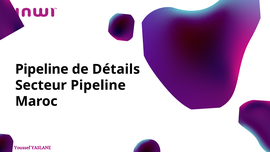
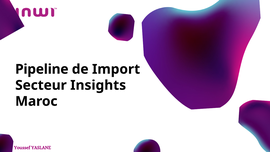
Détails: Détails -> Import (116, 69)
Secteur Pipeline: Pipeline -> Insights (98, 85)
